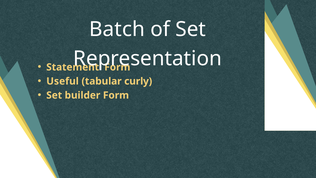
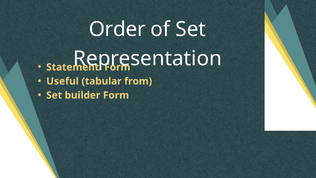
Batch: Batch -> Order (117, 29)
curly: curly -> from (138, 81)
